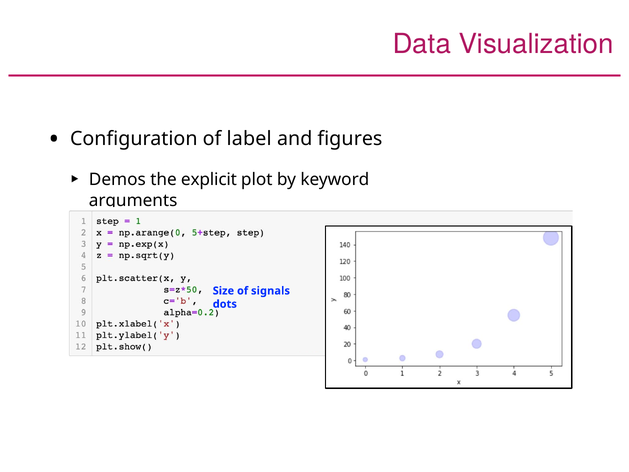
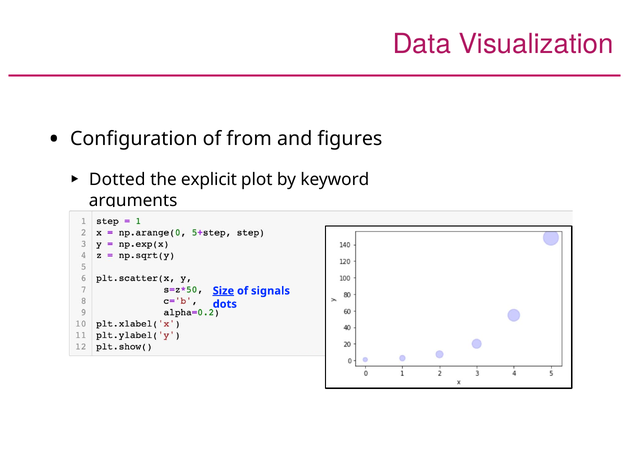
label: label -> from (249, 139)
Demos: Demos -> Dotted (117, 180)
Size underline: none -> present (223, 291)
